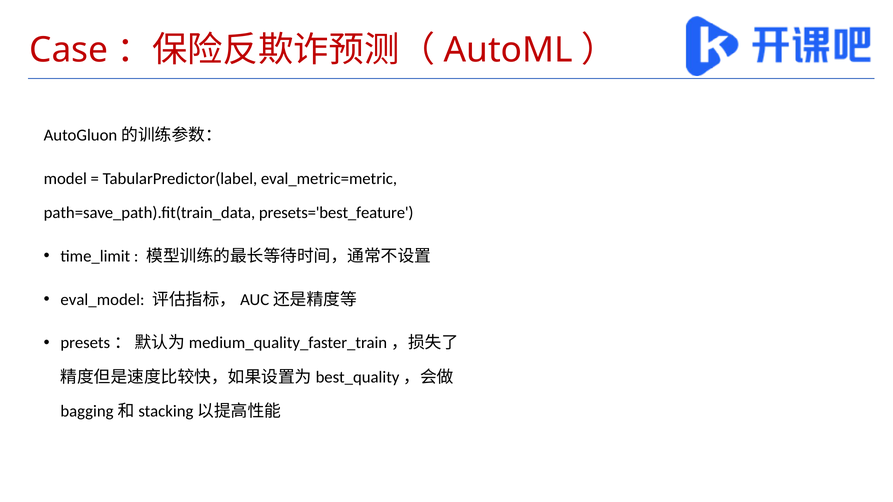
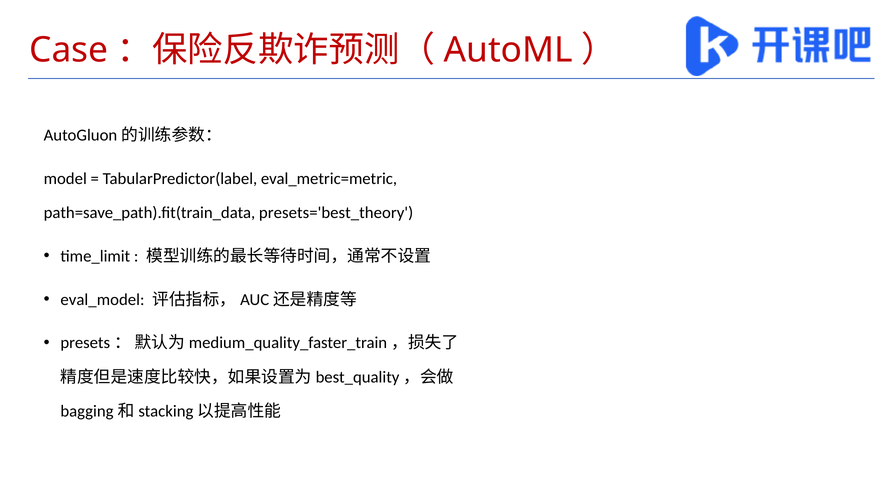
presets='best_feature: presets='best_feature -> presets='best_theory (336, 213)
